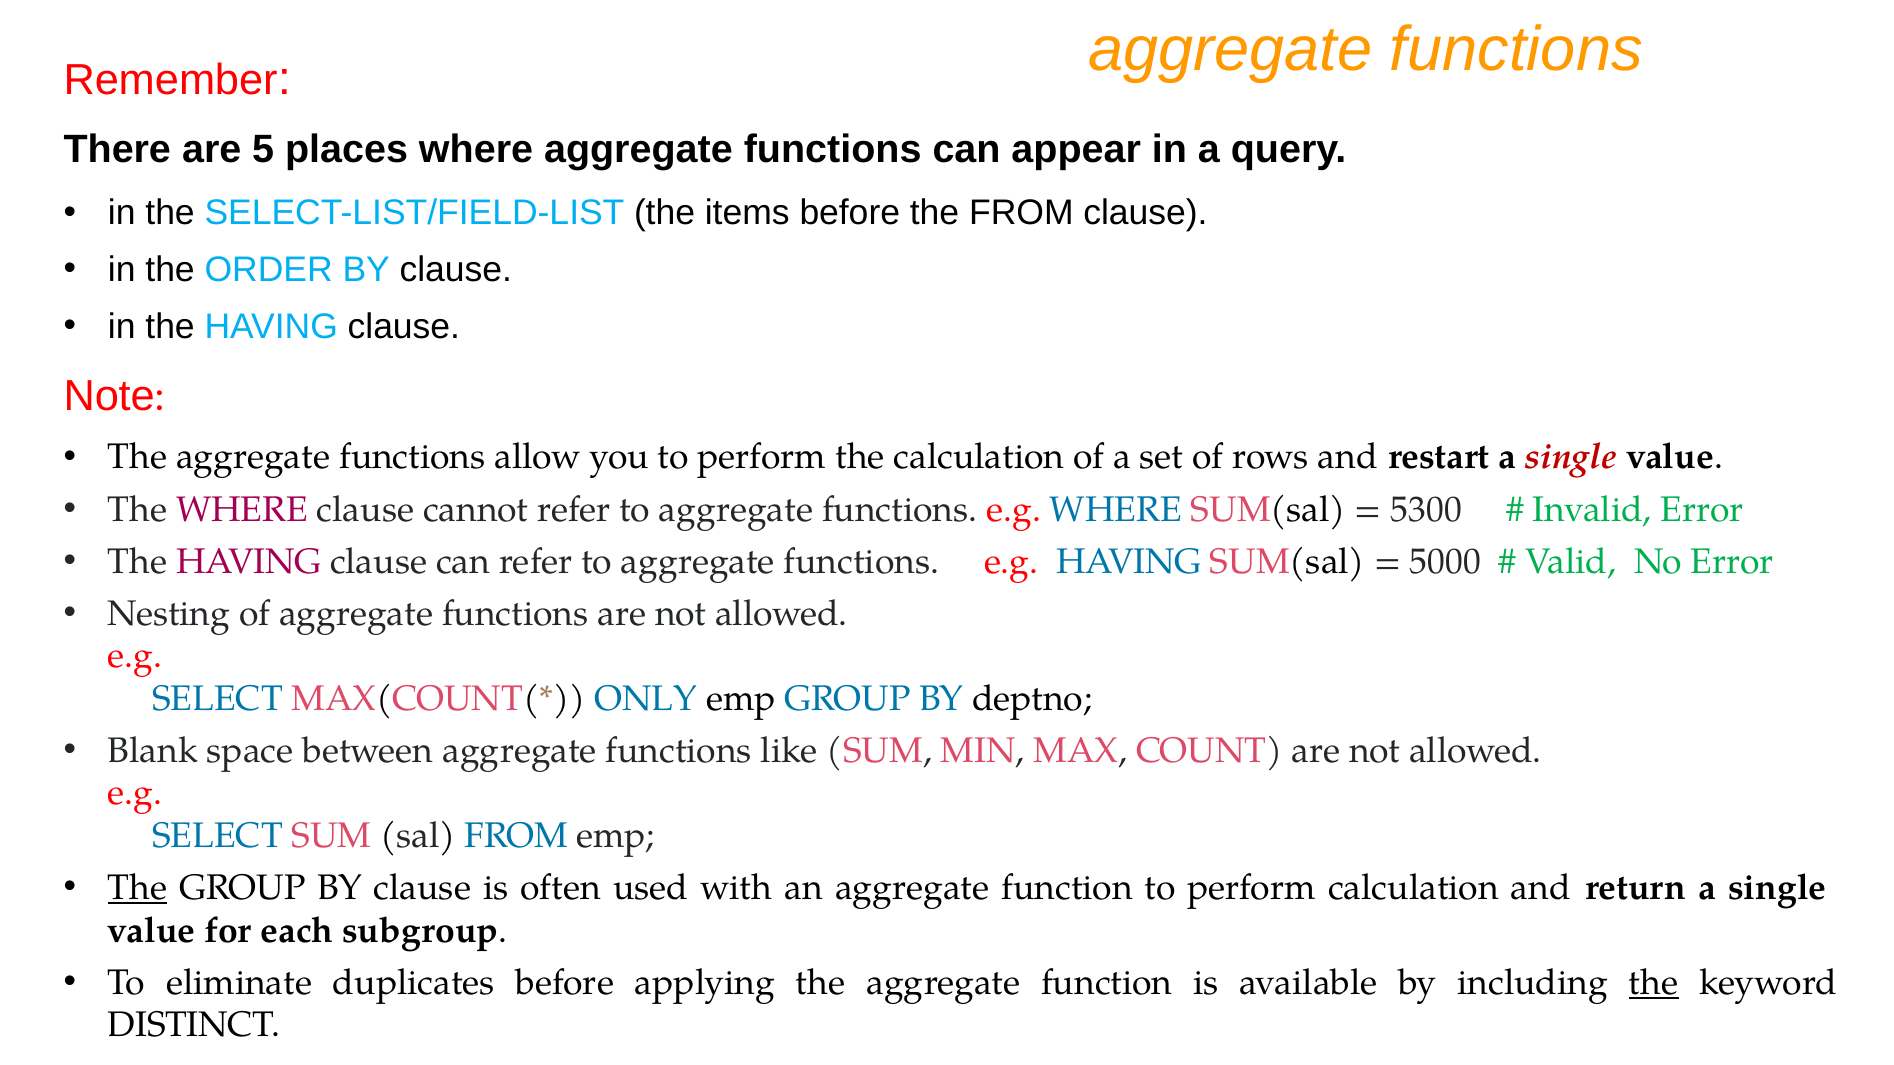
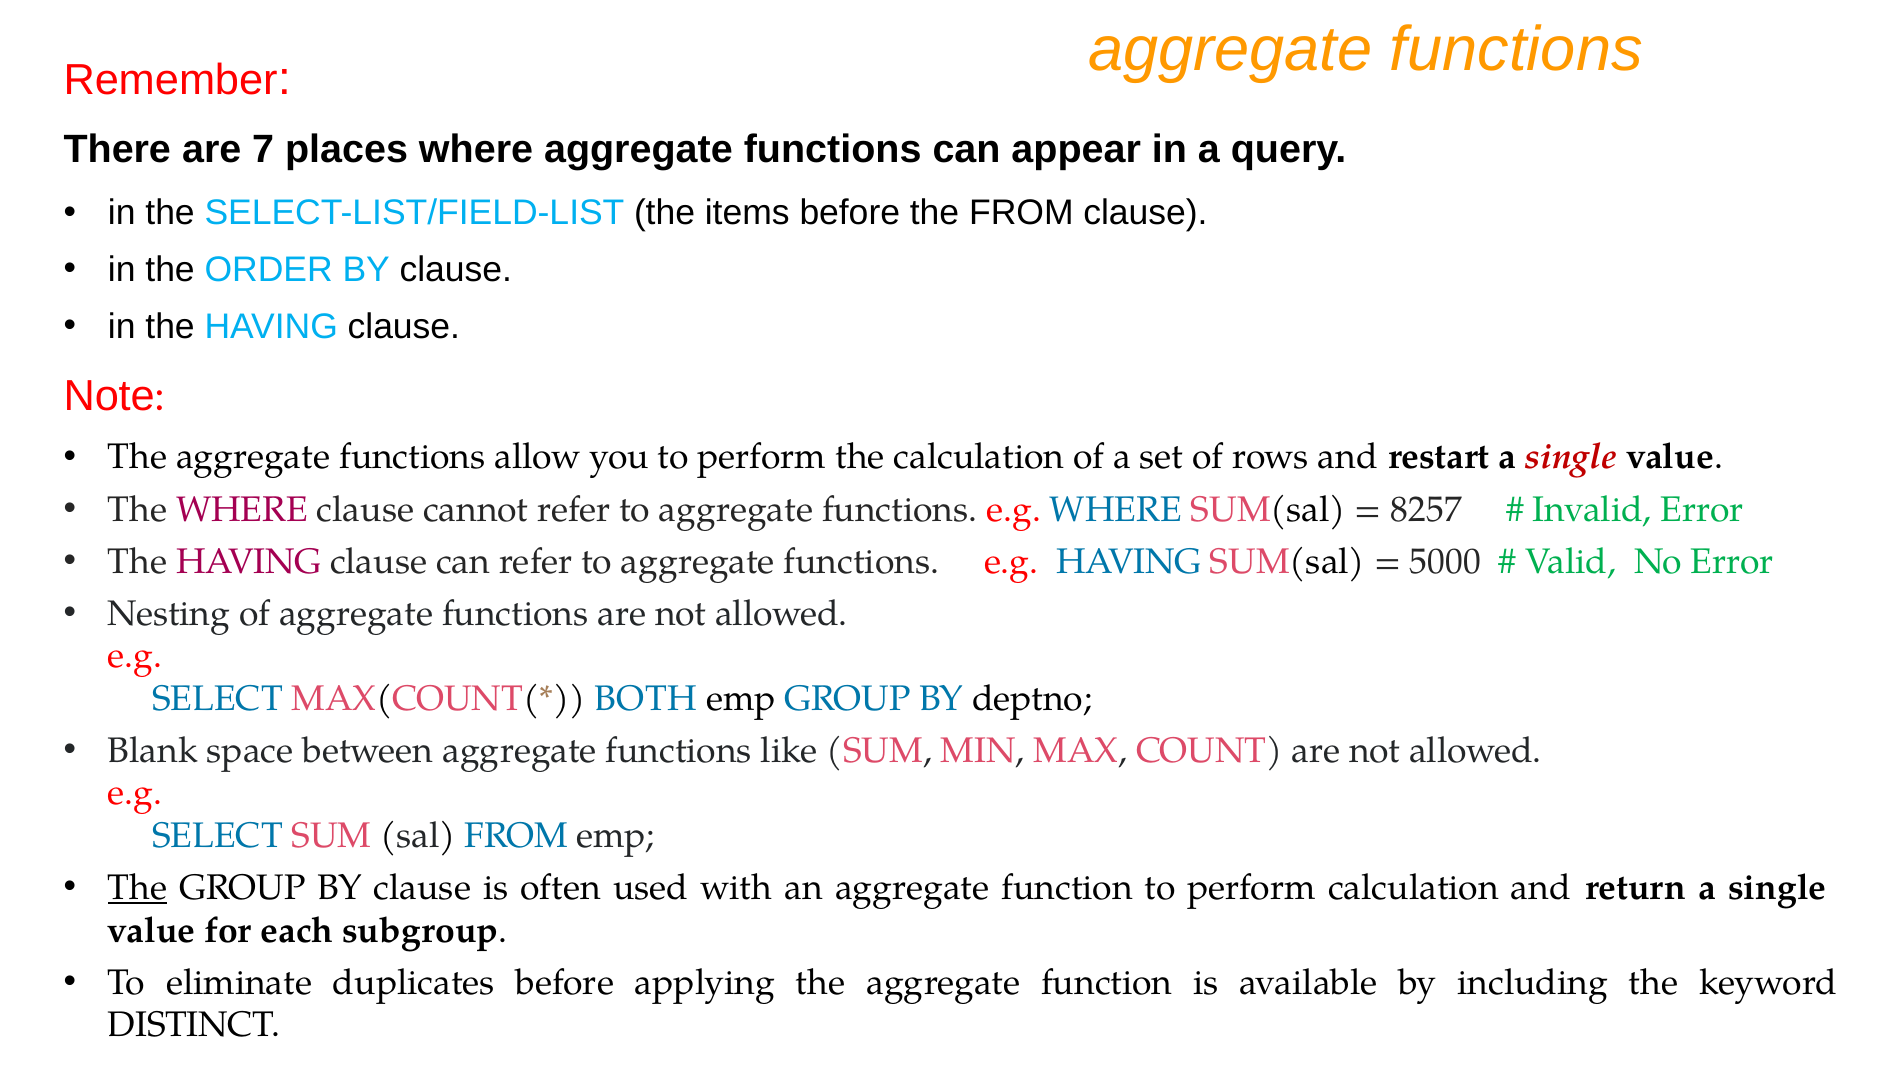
5: 5 -> 7 (263, 150)
5300: 5300 -> 8257 (1426, 509)
ONLY: ONLY -> BOTH (646, 699)
the underline: present -> none (1654, 983)
